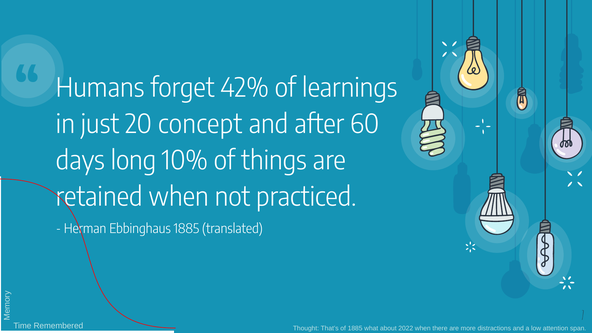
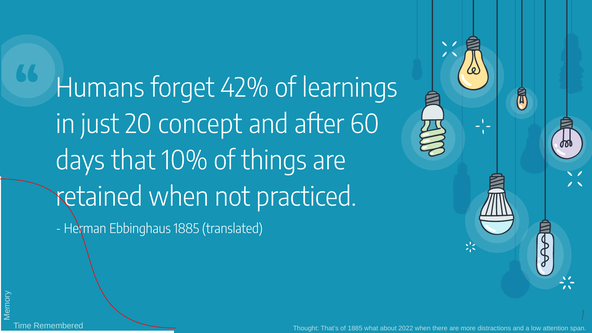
long: long -> that (133, 161)
